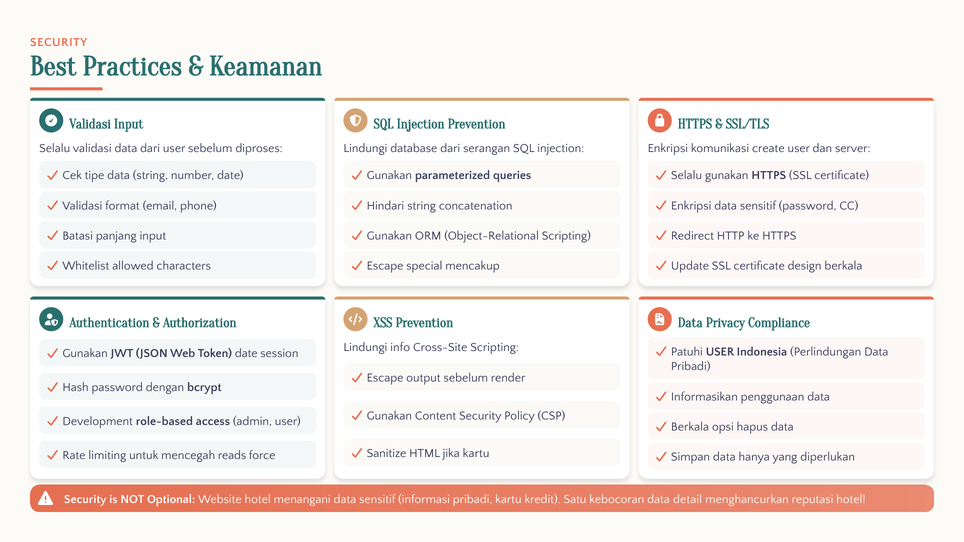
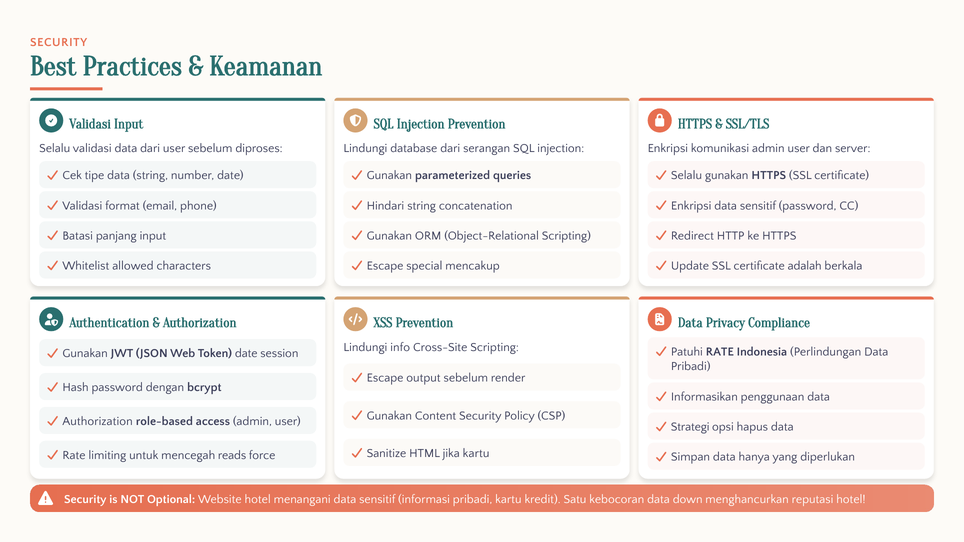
komunikasi create: create -> admin (768, 148)
design: design -> adalah (805, 266)
Patuhi USER: USER -> RATE (720, 352)
Development: Development -> Authorization (98, 421)
Berkala: Berkala -> Strategi (690, 427)
detail: detail -> down (688, 499)
